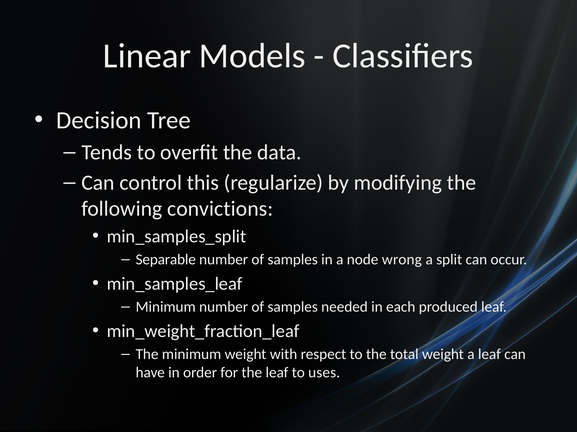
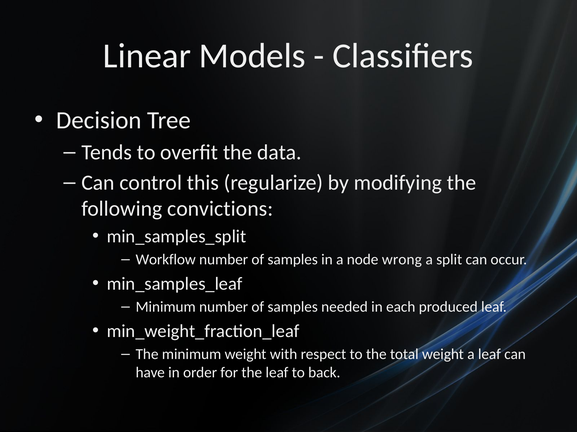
Separable: Separable -> Workflow (166, 260)
uses: uses -> back (324, 373)
